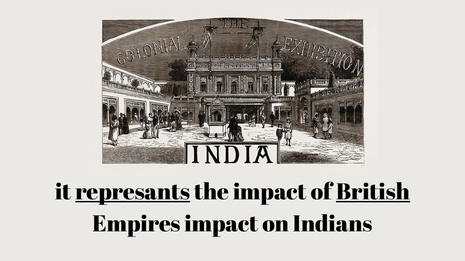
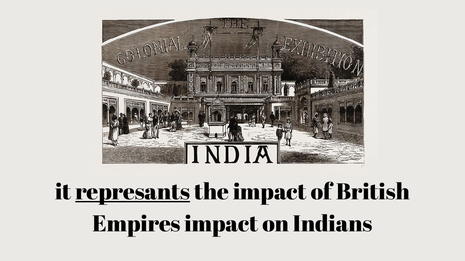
British underline: present -> none (373, 192)
